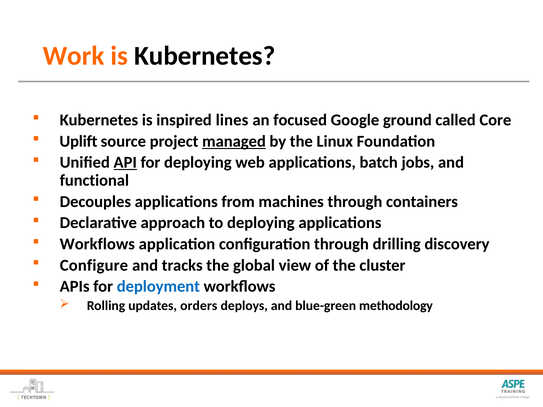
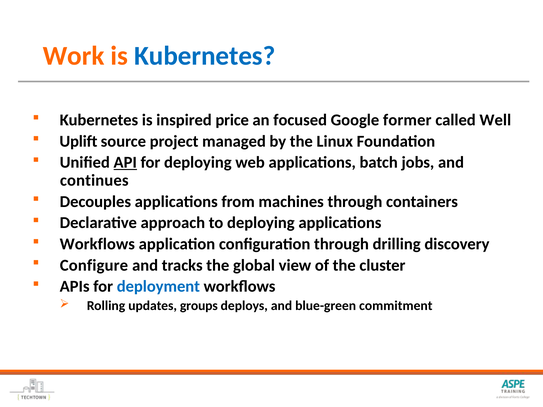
Kubernetes colour: black -> blue (205, 56)
lines: lines -> price (232, 120)
ground: ground -> former (407, 120)
Core: Core -> Well (495, 120)
managed underline: present -> none (234, 141)
functional: functional -> continues (94, 181)
orders: orders -> groups (199, 306)
methodology: methodology -> commitment (396, 306)
